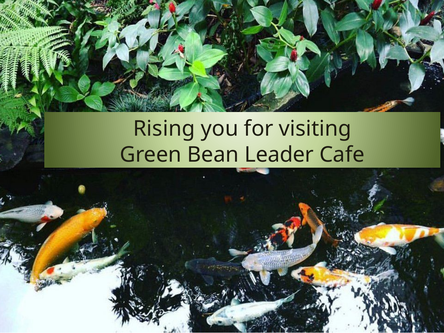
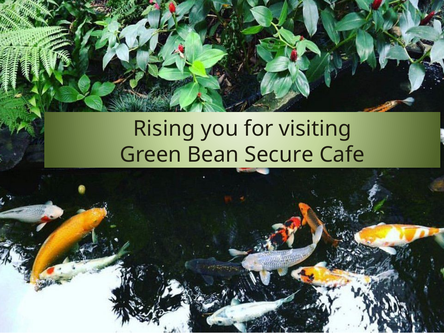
Leader: Leader -> Secure (279, 155)
